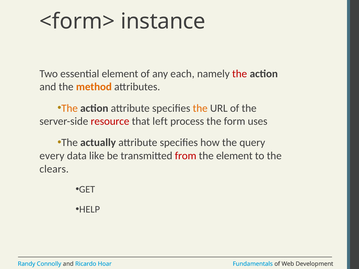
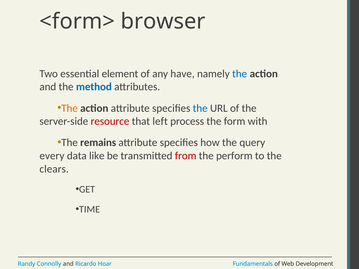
instance: instance -> browser (163, 21)
each: each -> have (183, 74)
the colour: red -> blue (240, 74)
method colour: orange -> blue (94, 87)
the colour: orange -> blue (200, 108)
uses: uses -> with (258, 121)
actually: actually -> remains (98, 143)
the element: element -> perform (234, 156)
HELP: HELP -> TIME (90, 209)
